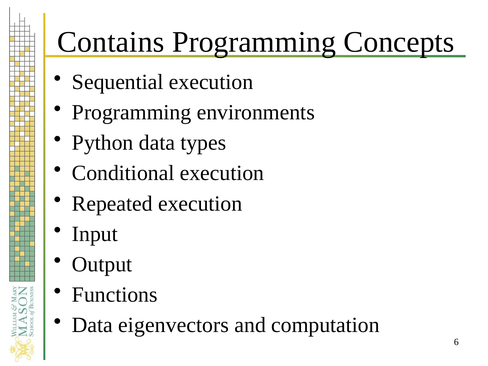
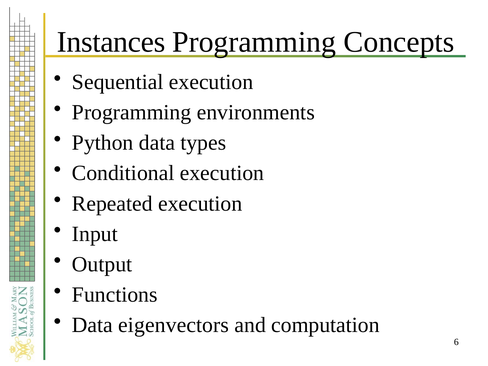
Contains: Contains -> Instances (111, 42)
